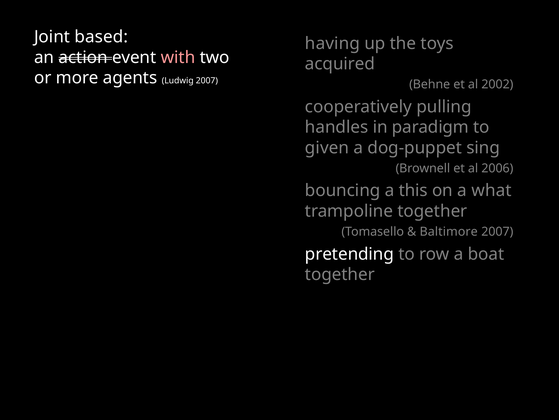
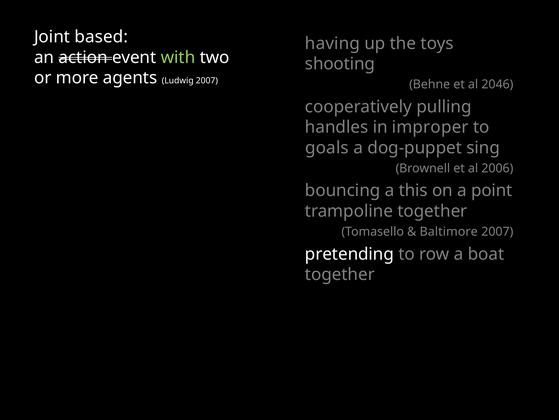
with colour: pink -> light green (178, 57)
acquired: acquired -> shooting (340, 64)
2002: 2002 -> 2046 (497, 84)
paradigm: paradigm -> improper (430, 127)
given: given -> goals (327, 148)
what: what -> point (492, 190)
